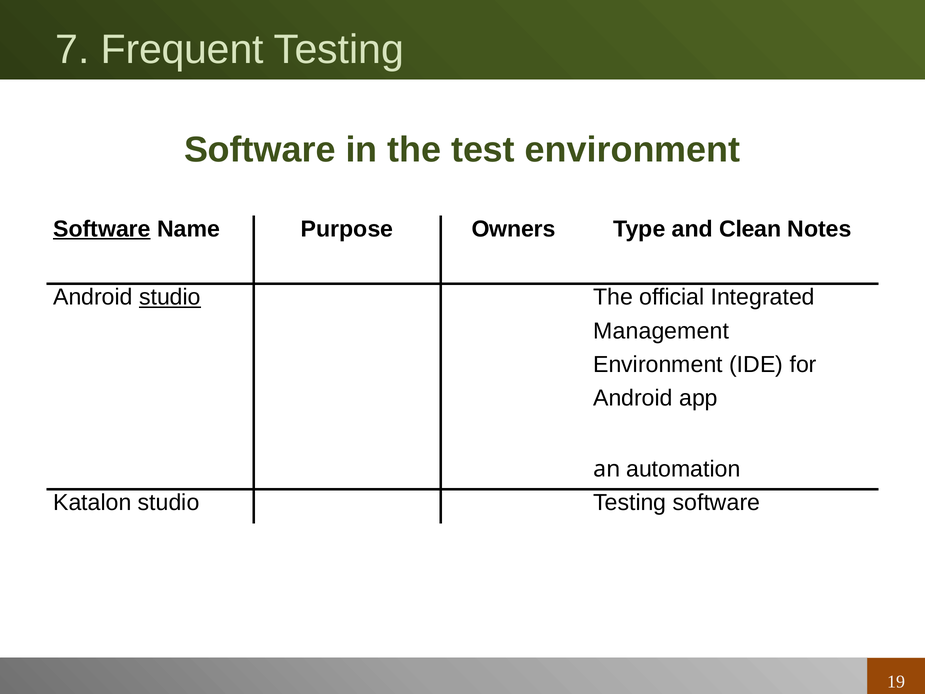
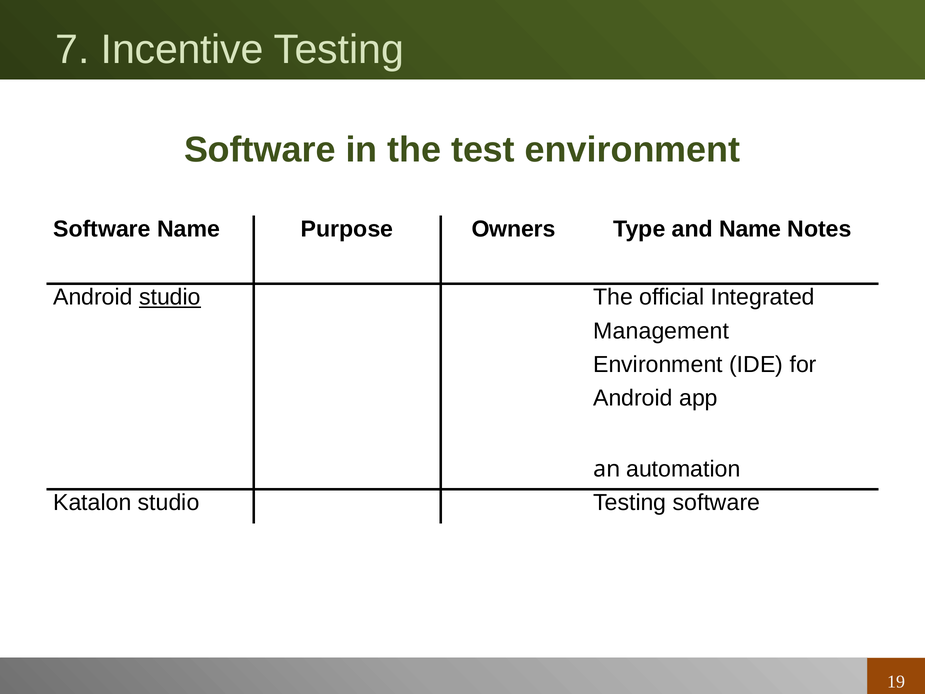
Frequent: Frequent -> Incentive (182, 50)
Software underline: present -> none (102, 229)
and Clean: Clean -> Name (750, 229)
